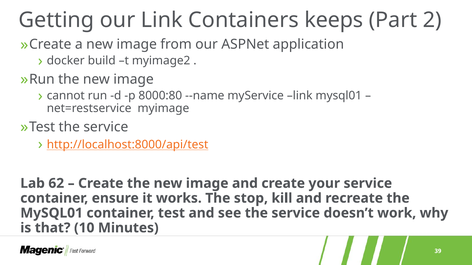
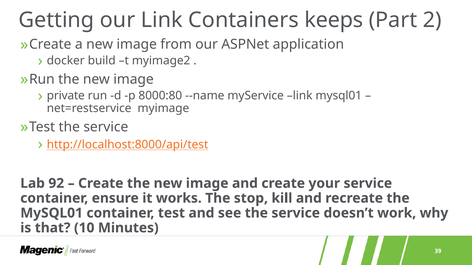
cannot: cannot -> private (66, 96)
62: 62 -> 92 (56, 184)
